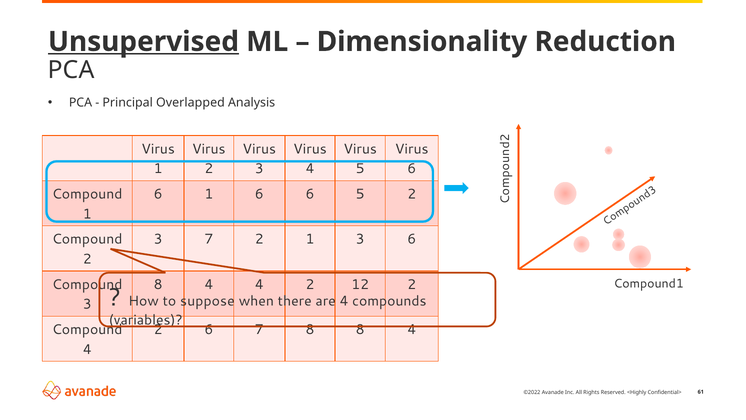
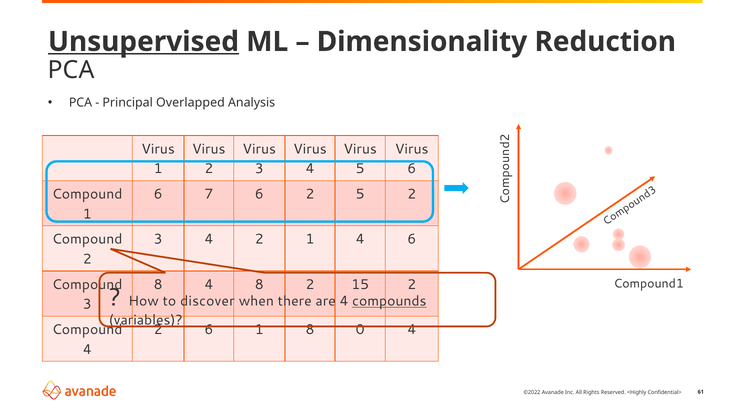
6 1: 1 -> 7 (209, 194)
6 6: 6 -> 2 (310, 194)
3 7: 7 -> 4 (209, 239)
1 3: 3 -> 4 (360, 239)
4 4: 4 -> 8 (259, 284)
12: 12 -> 15 (360, 284)
suppose: suppose -> discover (207, 301)
compounds underline: none -> present (389, 301)
6 7: 7 -> 1 (259, 329)
8 8: 8 -> 0 (360, 329)
